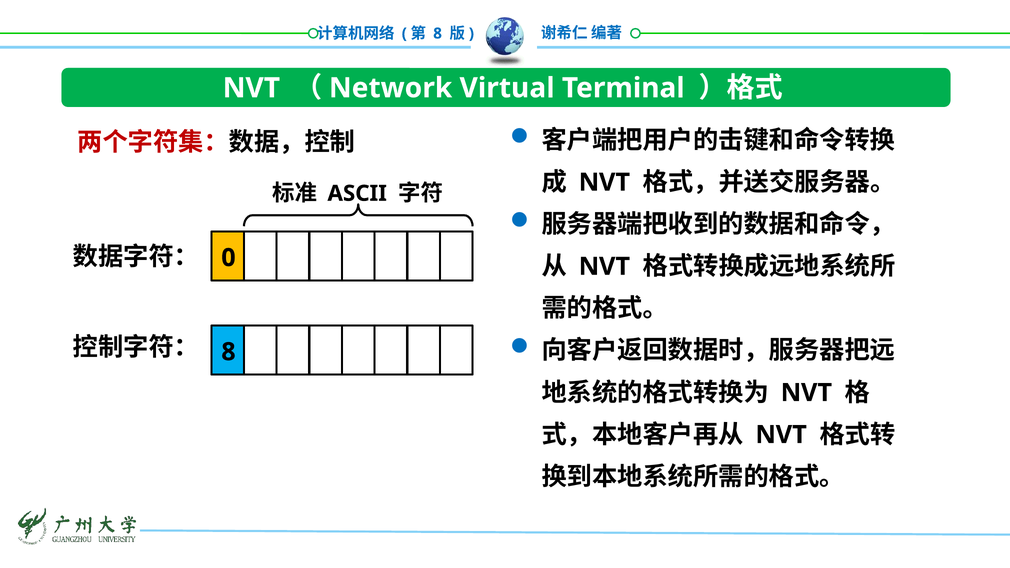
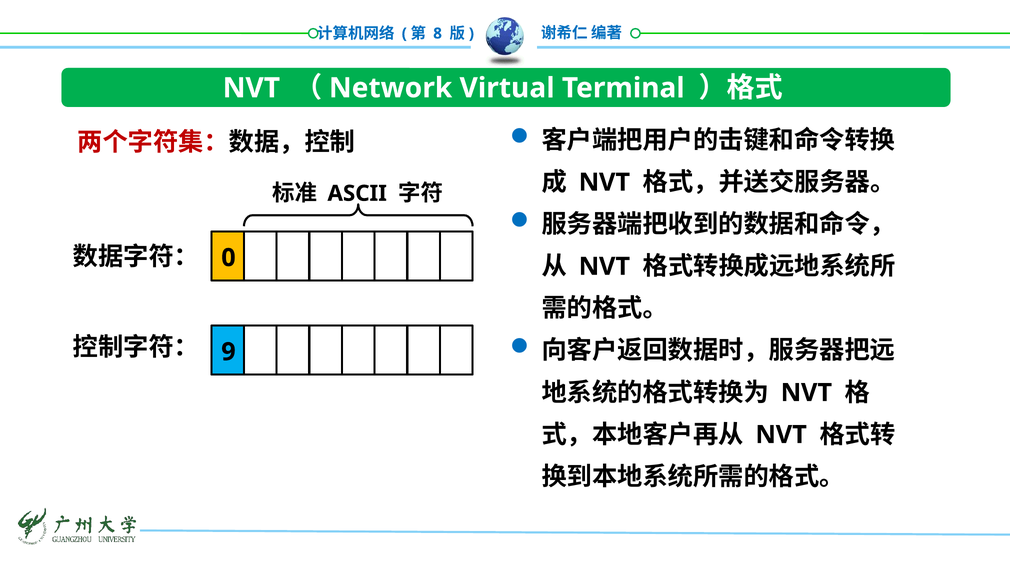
8: 8 -> 9 (228, 352)
